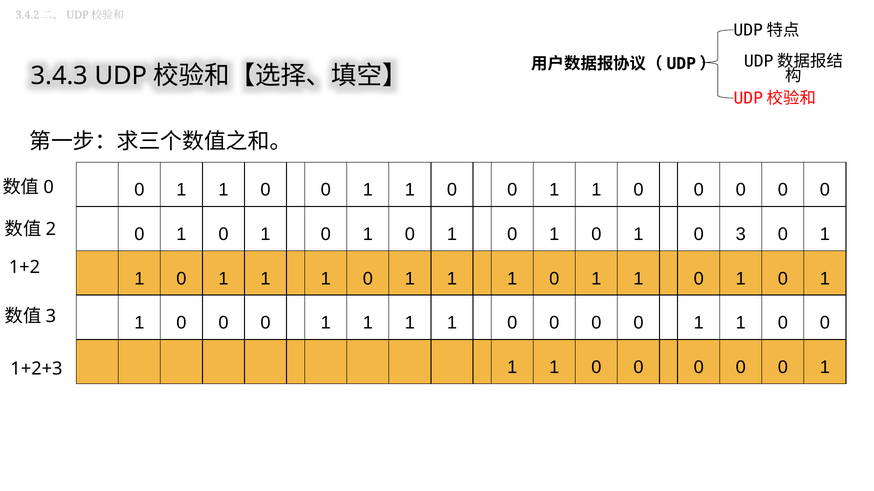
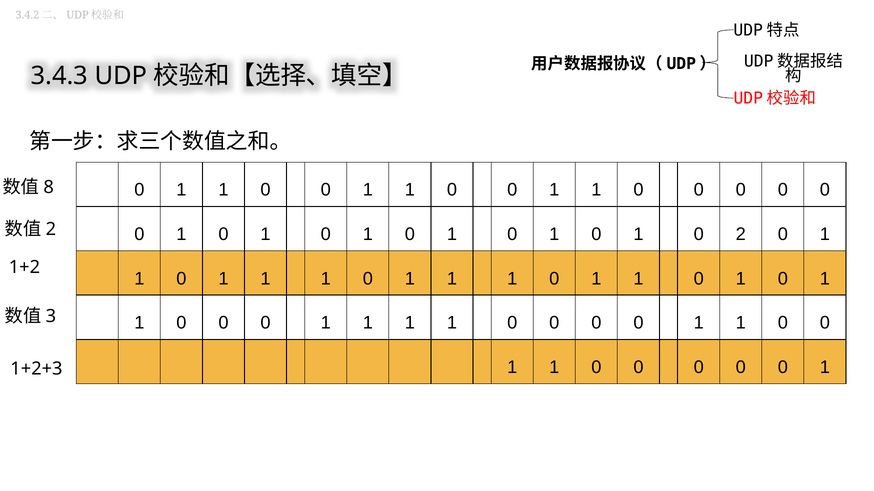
0: 0 -> 8 (49, 187)
0 3: 3 -> 2 (741, 235)
